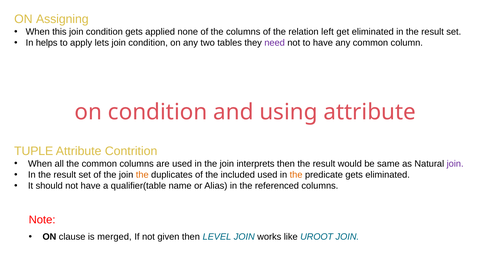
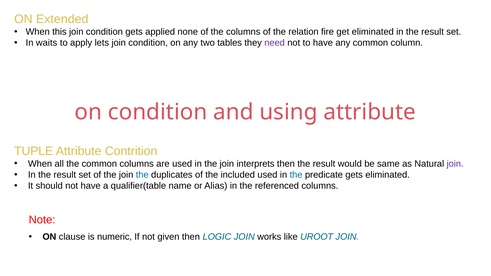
Assigning: Assigning -> Extended (62, 19)
left: left -> fire (328, 32)
helps: helps -> waits (47, 43)
the colour: orange -> blue (142, 175)
the colour: orange -> blue (296, 175)
merged: merged -> numeric (115, 237)
LEVEL: LEVEL -> LOGIC (217, 237)
